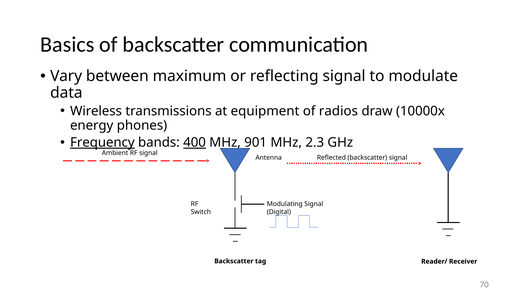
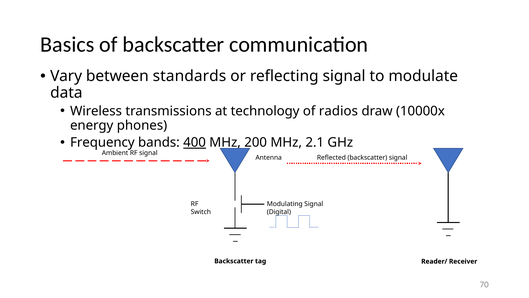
maximum: maximum -> standards (189, 76)
equipment: equipment -> technology (265, 111)
Frequency underline: present -> none (102, 142)
901: 901 -> 200 (256, 142)
2.3: 2.3 -> 2.1 (315, 142)
